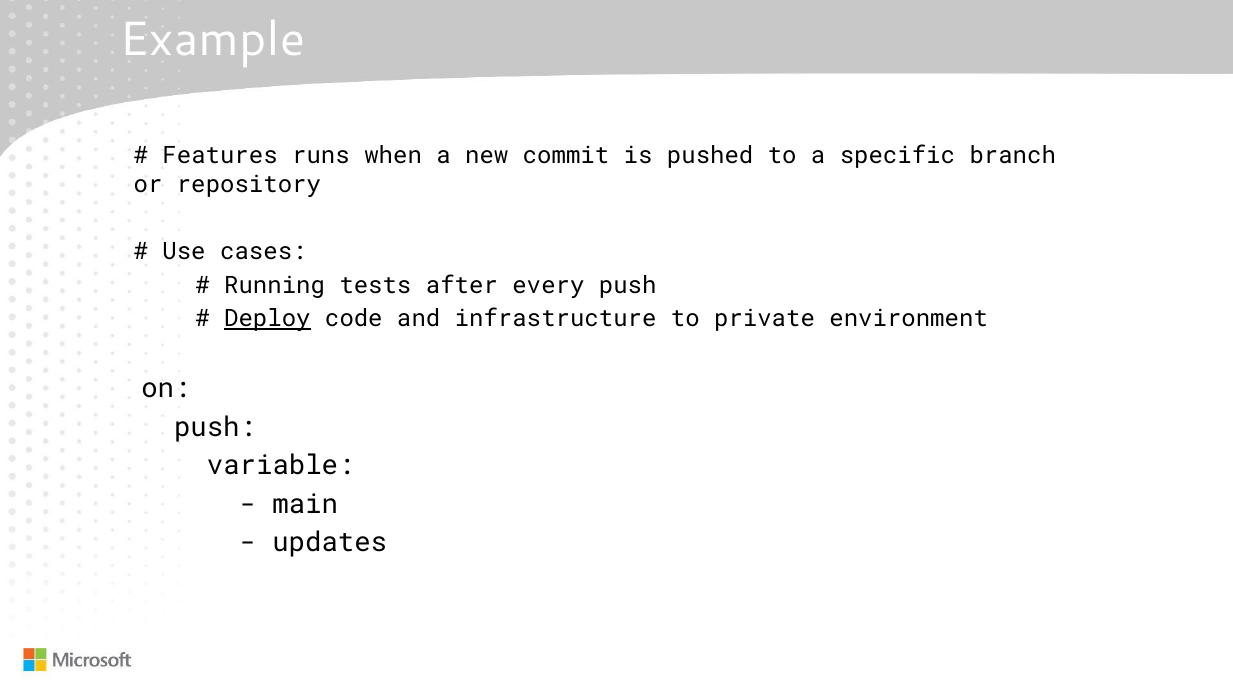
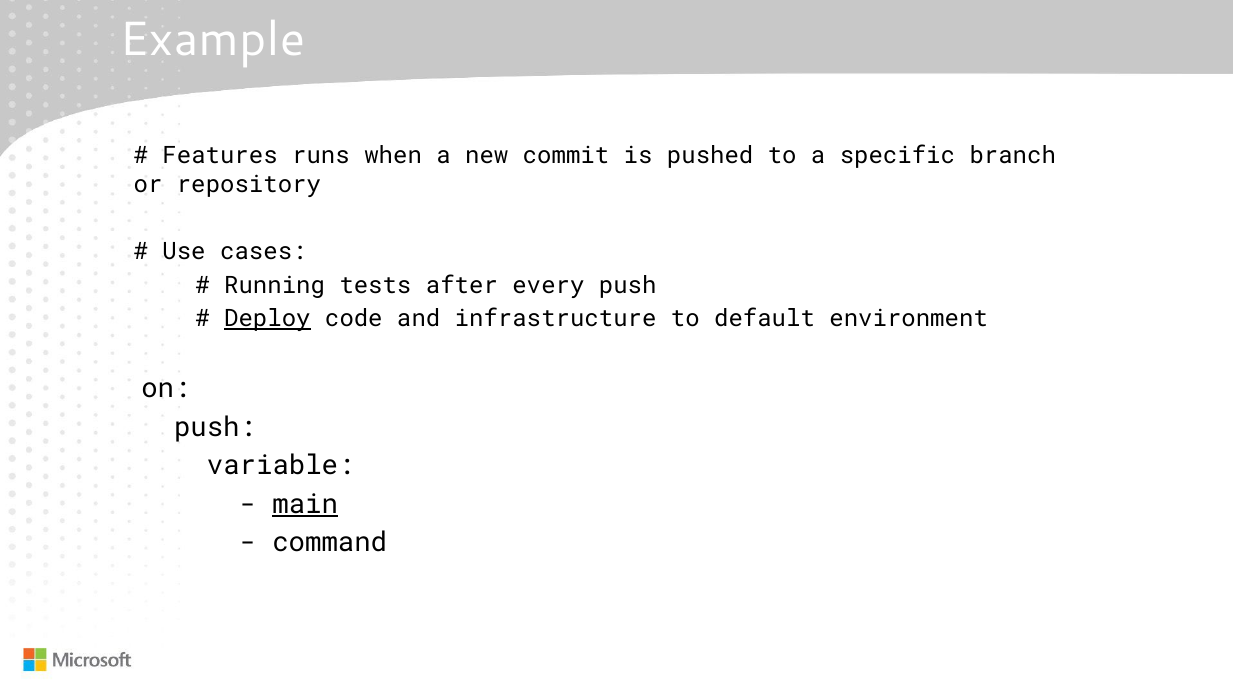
private: private -> default (764, 319)
main underline: none -> present (305, 504)
updates: updates -> command (330, 542)
